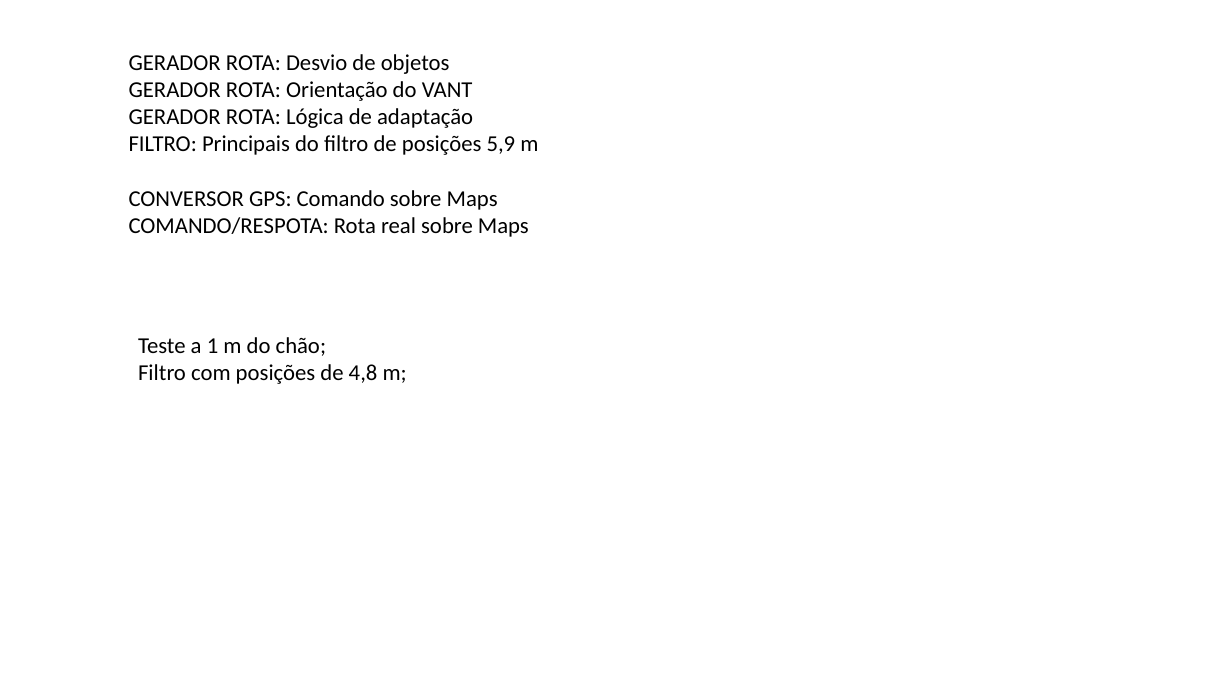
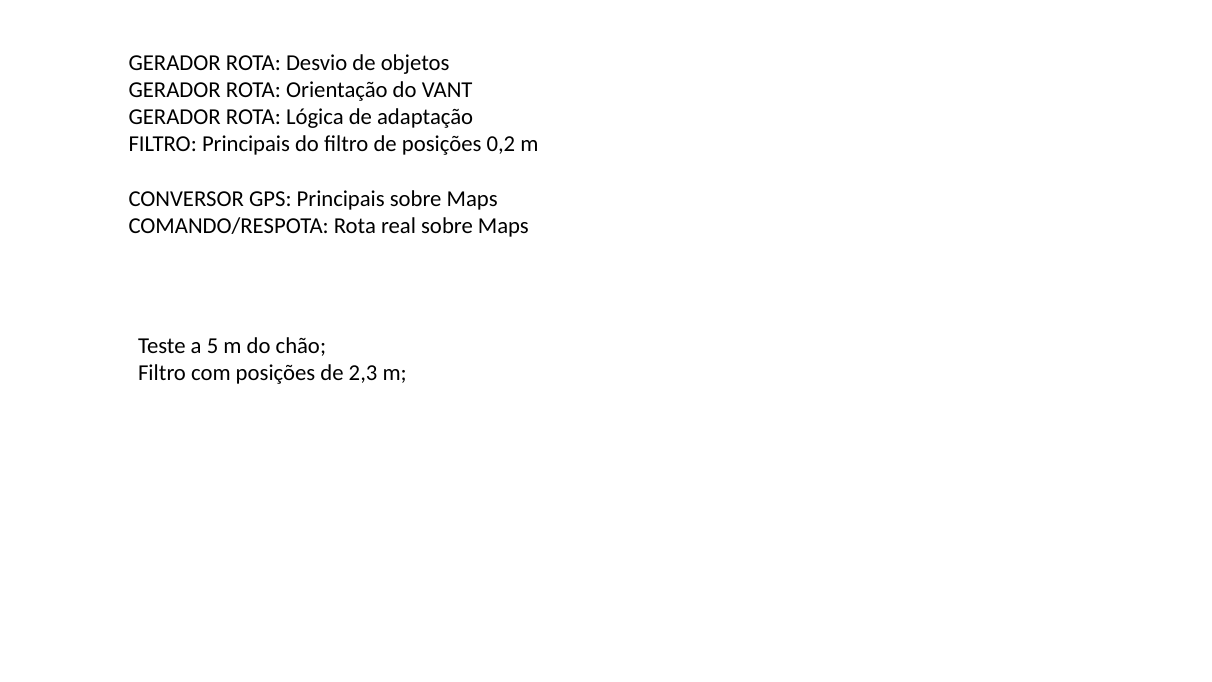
5,9: 5,9 -> 0,2 (501, 144)
GPS Comando: Comando -> Principais (341, 199)
1: 1 -> 5 (213, 345)
4,8: 4,8 -> 2,3 (363, 373)
